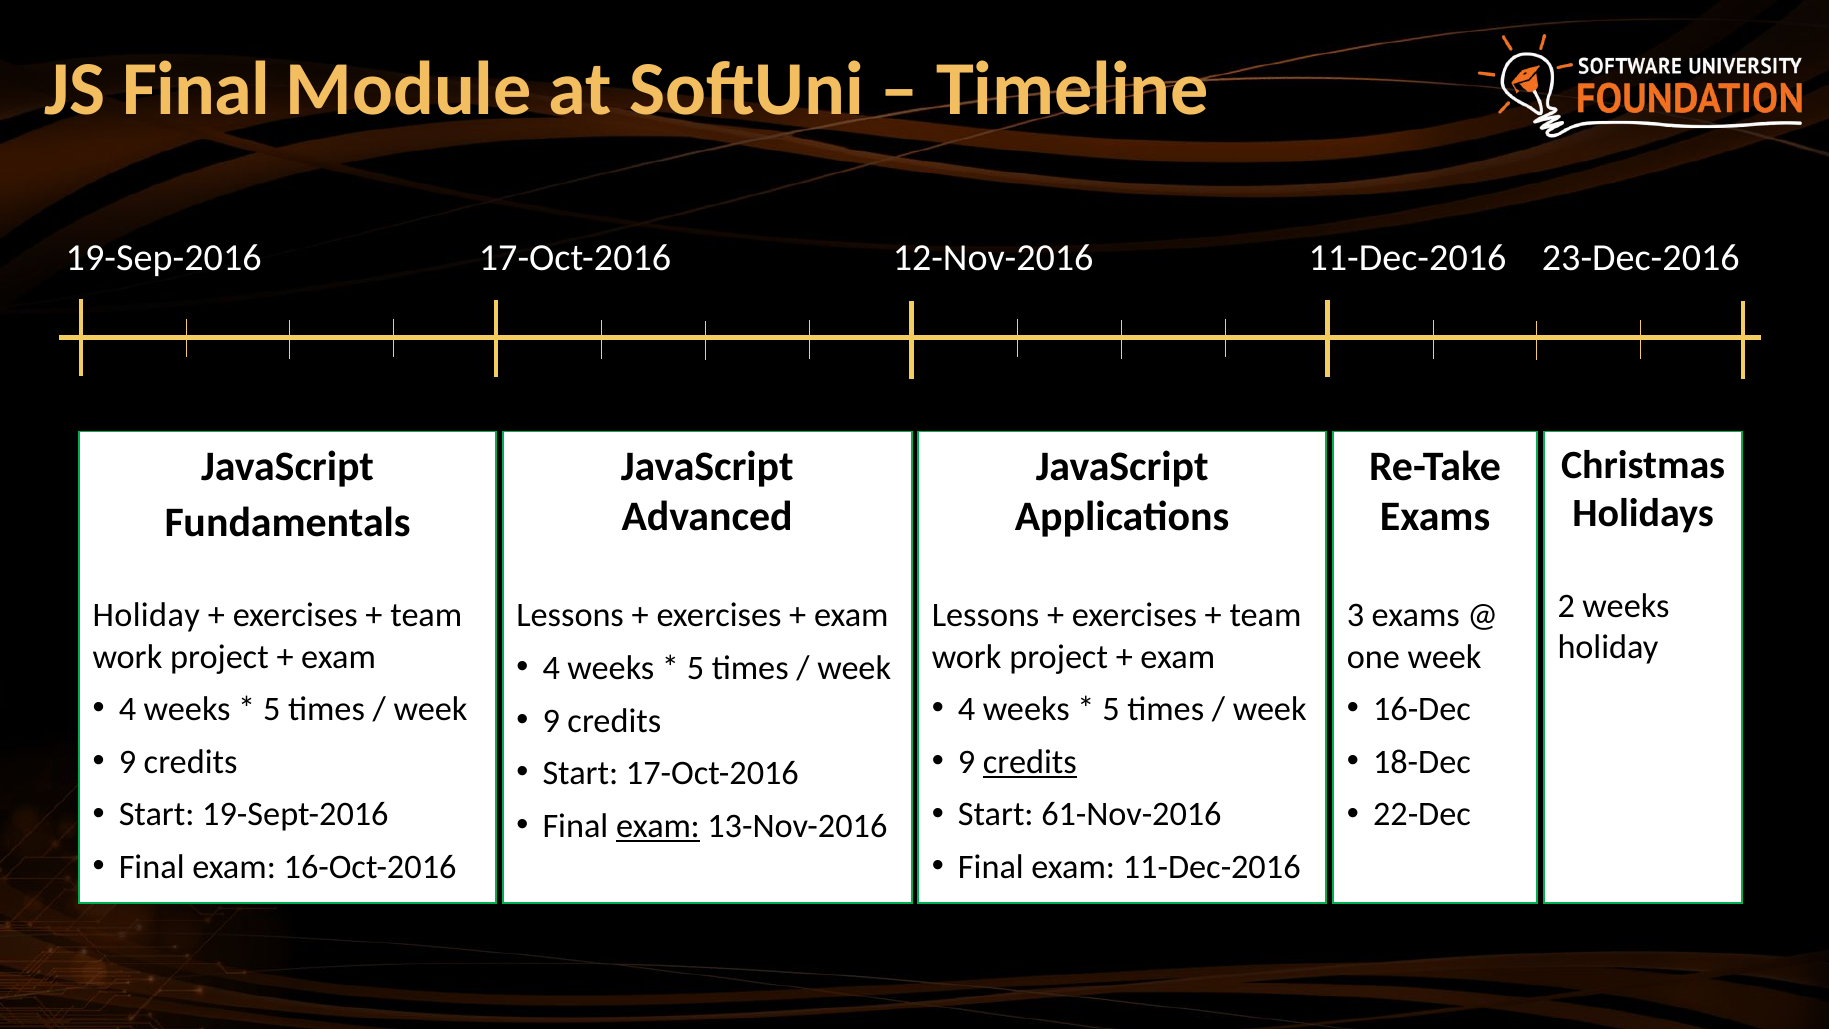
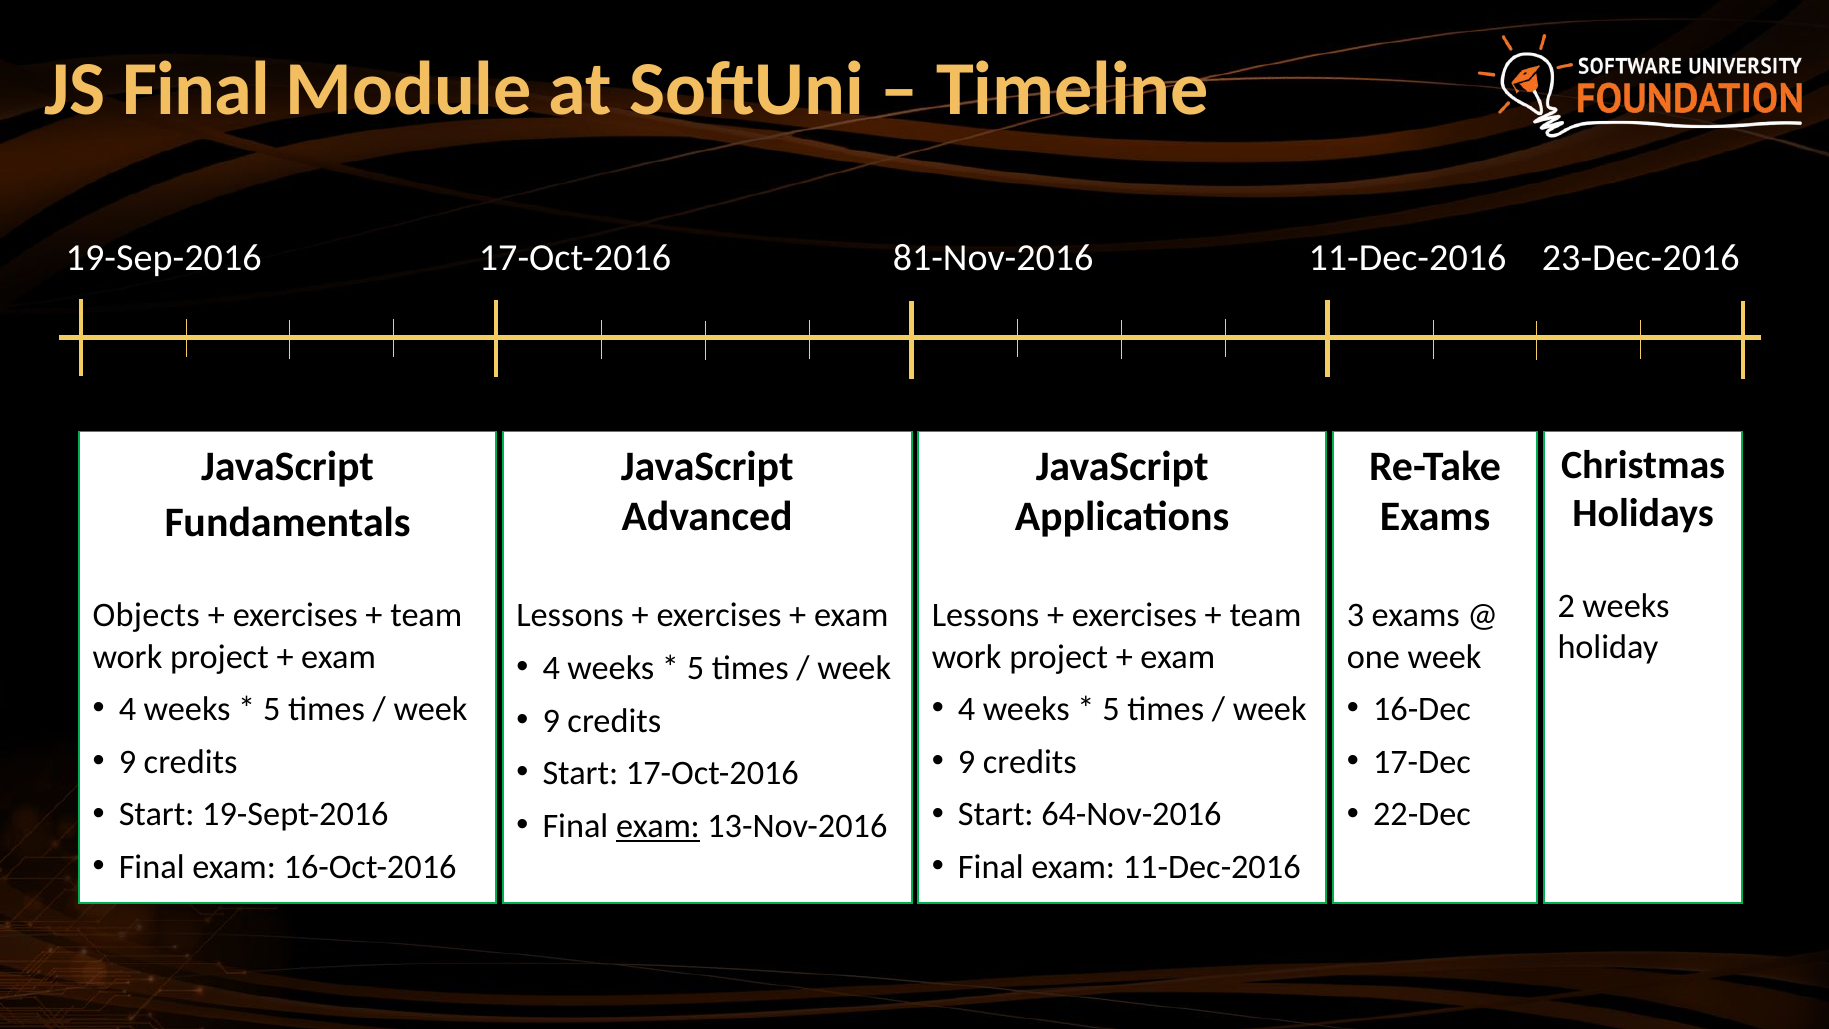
12-Nov-2016: 12-Nov-2016 -> 81-Nov-2016 (993, 258)
Holiday: Holiday -> Objects (146, 616)
credits underline: present -> none (1030, 762)
18-Dec: 18-Dec -> 17-Dec (1422, 762)
61-Nov-2016: 61-Nov-2016 -> 64-Nov-2016 (1131, 815)
